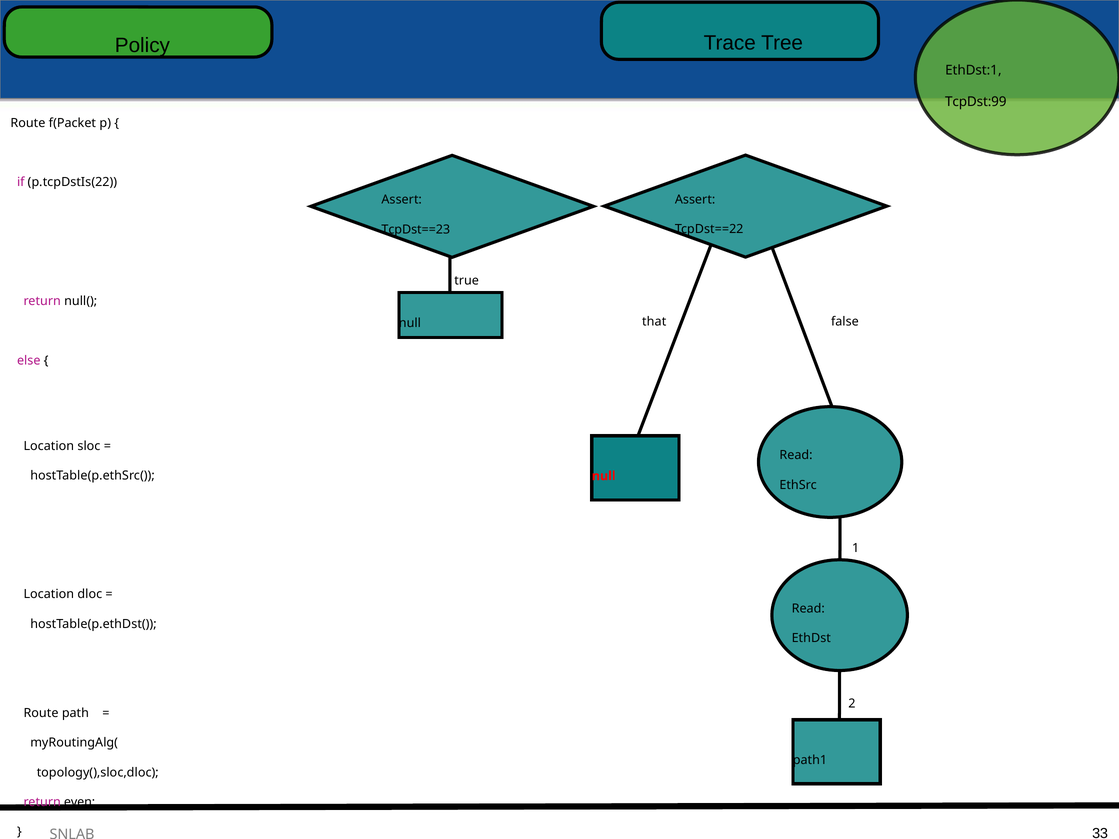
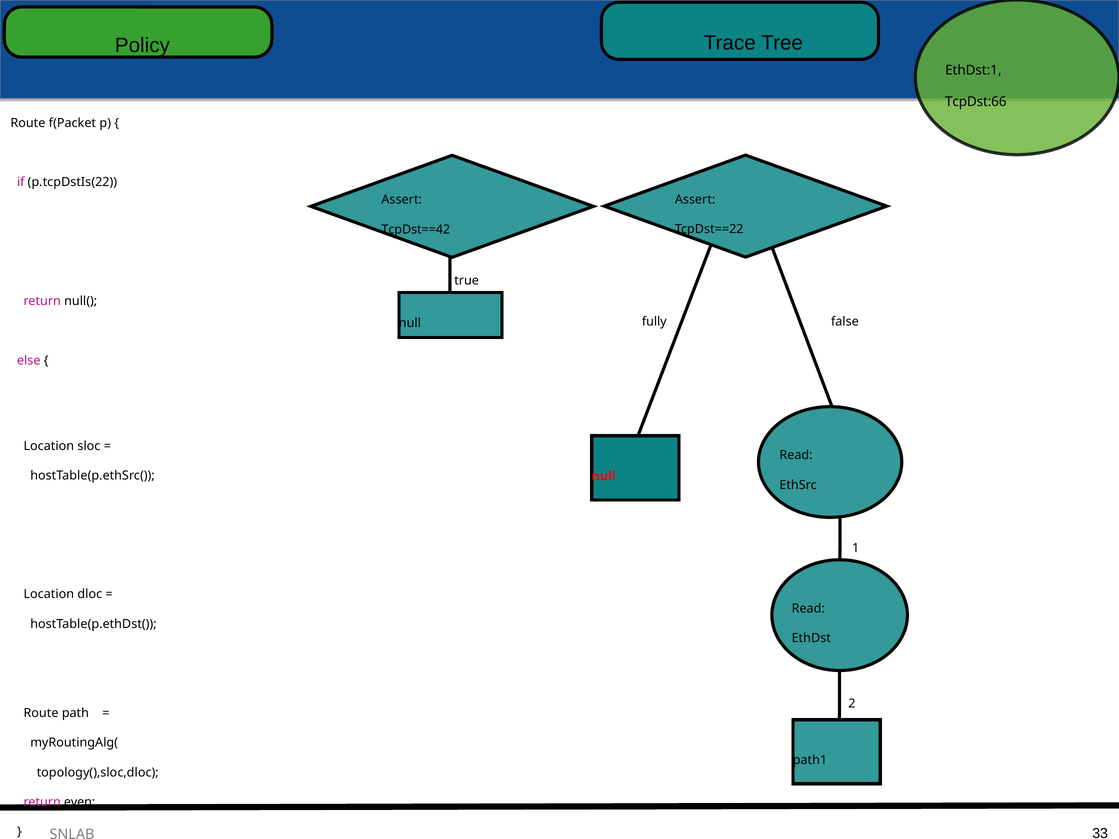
TcpDst:99: TcpDst:99 -> TcpDst:66 (976, 102)
TcpDst==23: TcpDst==23 -> TcpDst==42 (416, 229)
that: that -> fully (654, 322)
